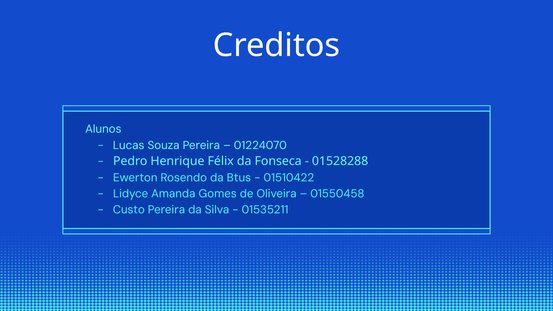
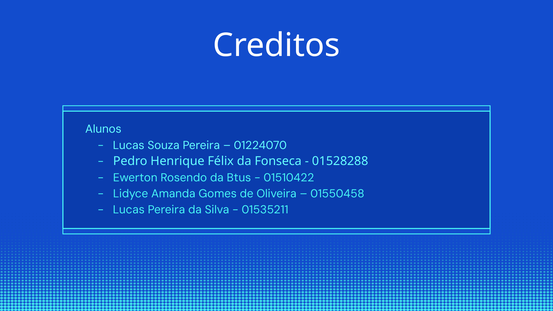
Custo: Custo -> Lucas (129, 210)
